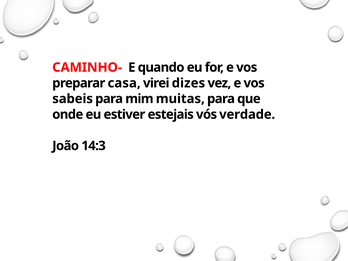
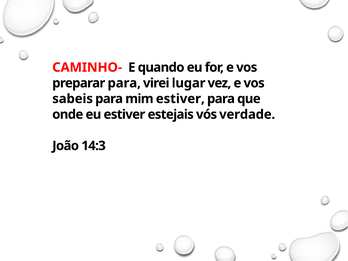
preparar casa: casa -> para (124, 83)
dizes: dizes -> lugar (189, 83)
mim muitas: muitas -> estiver (180, 99)
